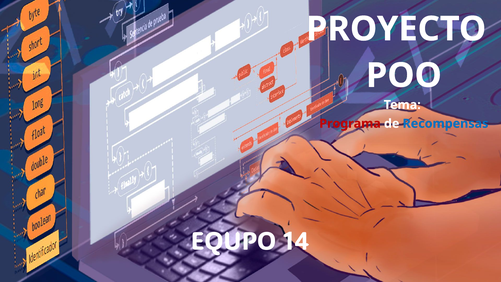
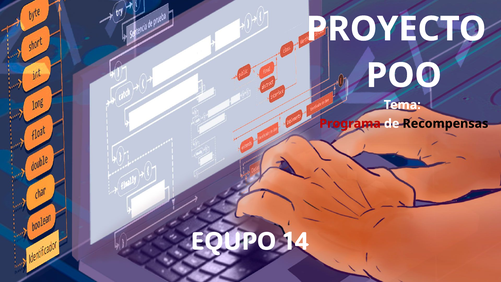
Recompensas colour: blue -> black (445, 124)
